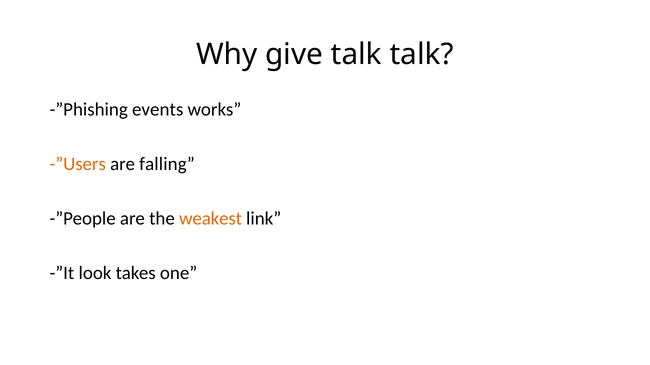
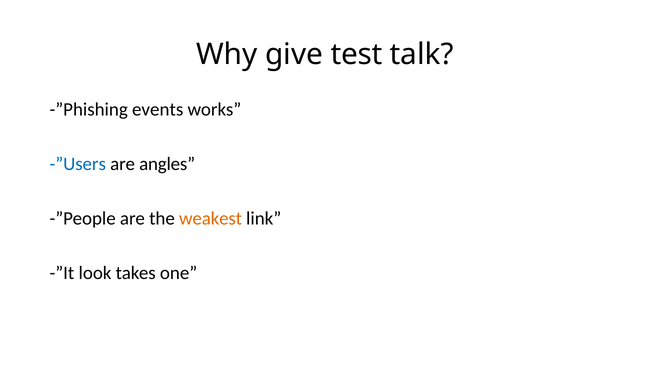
give talk: talk -> test (356, 55)
-”Users colour: orange -> blue (78, 164)
falling: falling -> angles (167, 164)
